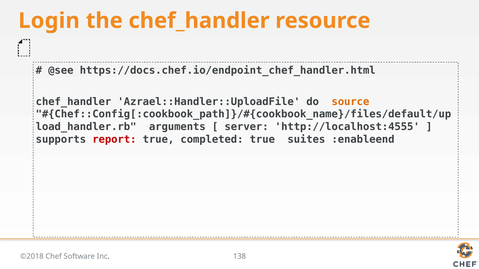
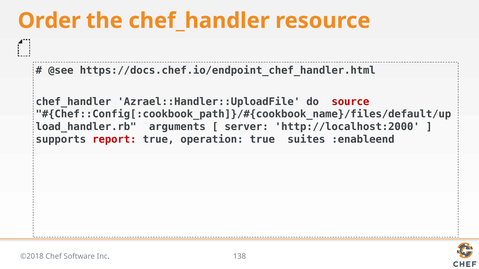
Login: Login -> Order (49, 21)
source colour: orange -> red (350, 102)
http://localhost:4555: http://localhost:4555 -> http://localhost:2000 (347, 127)
completed: completed -> operation (212, 140)
